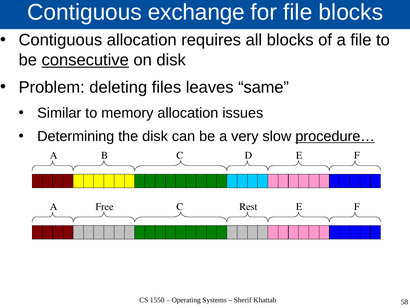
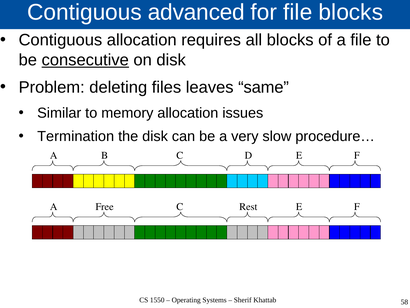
exchange: exchange -> advanced (196, 12)
Determining: Determining -> Termination (76, 136)
procedure… underline: present -> none (335, 136)
